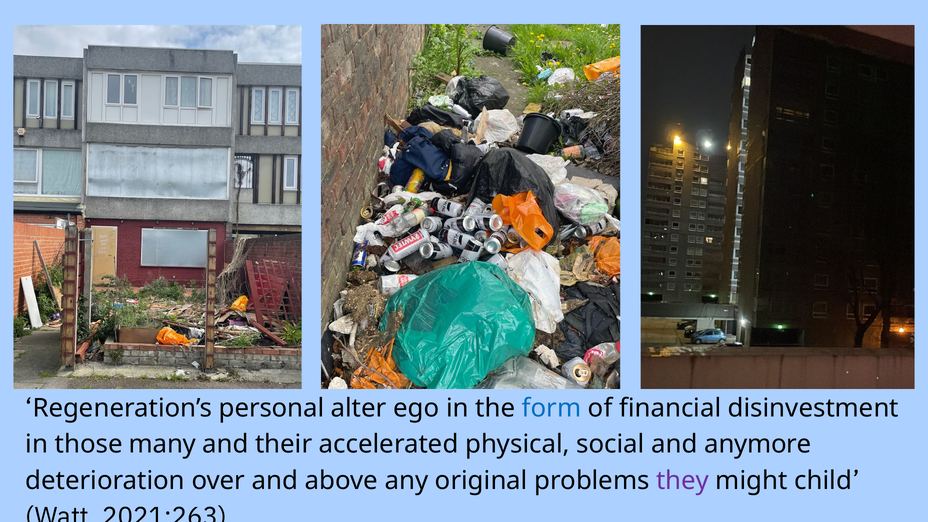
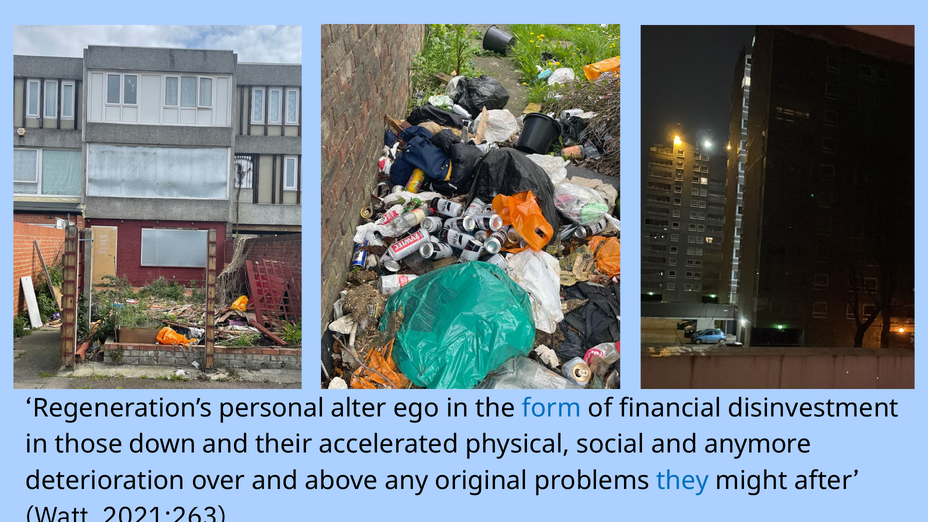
many: many -> down (163, 444)
they colour: purple -> blue (683, 481)
child: child -> after (823, 481)
